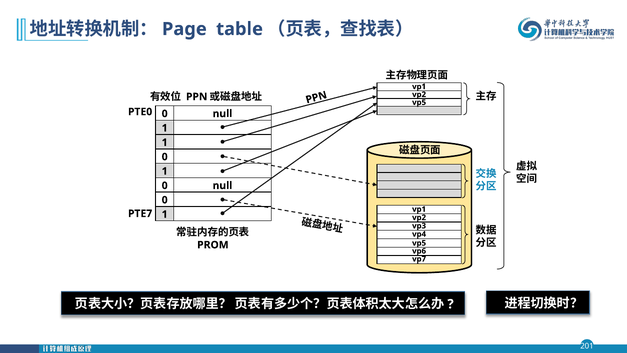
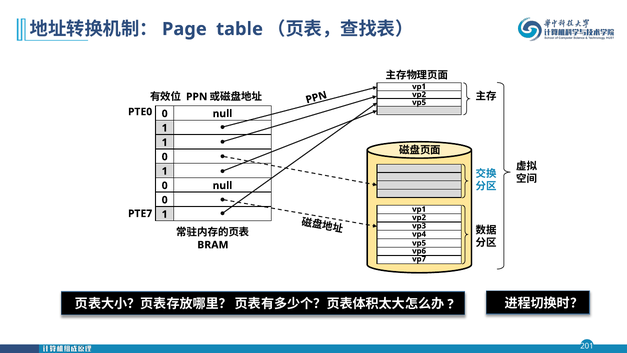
PROM: PROM -> BRAM (213, 245)
